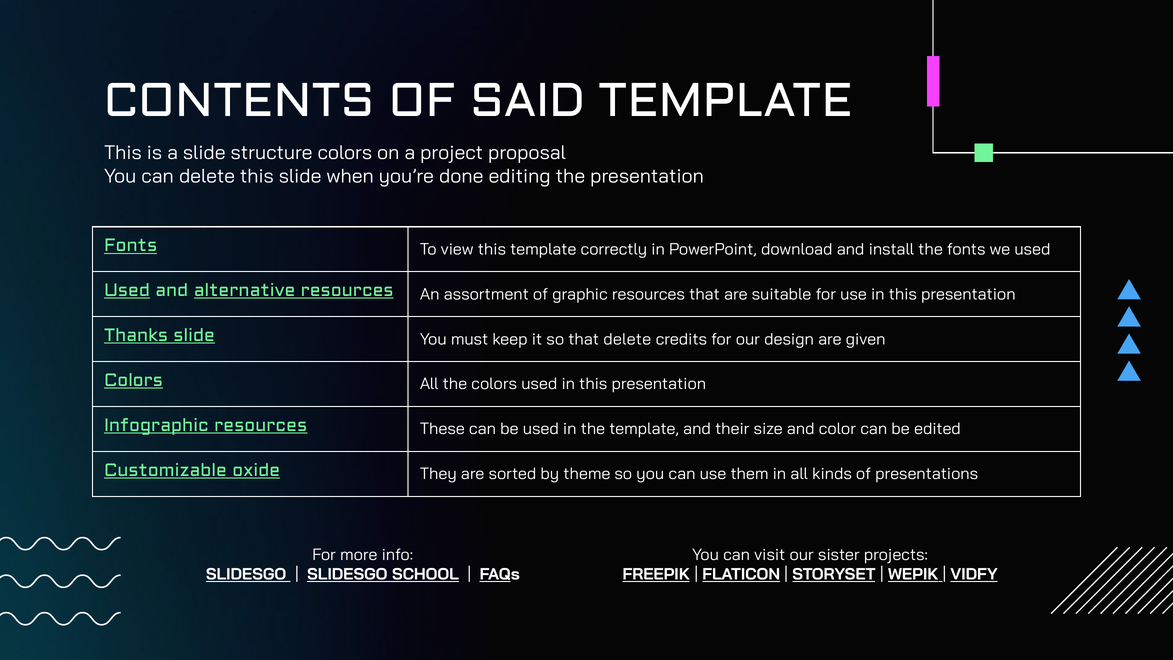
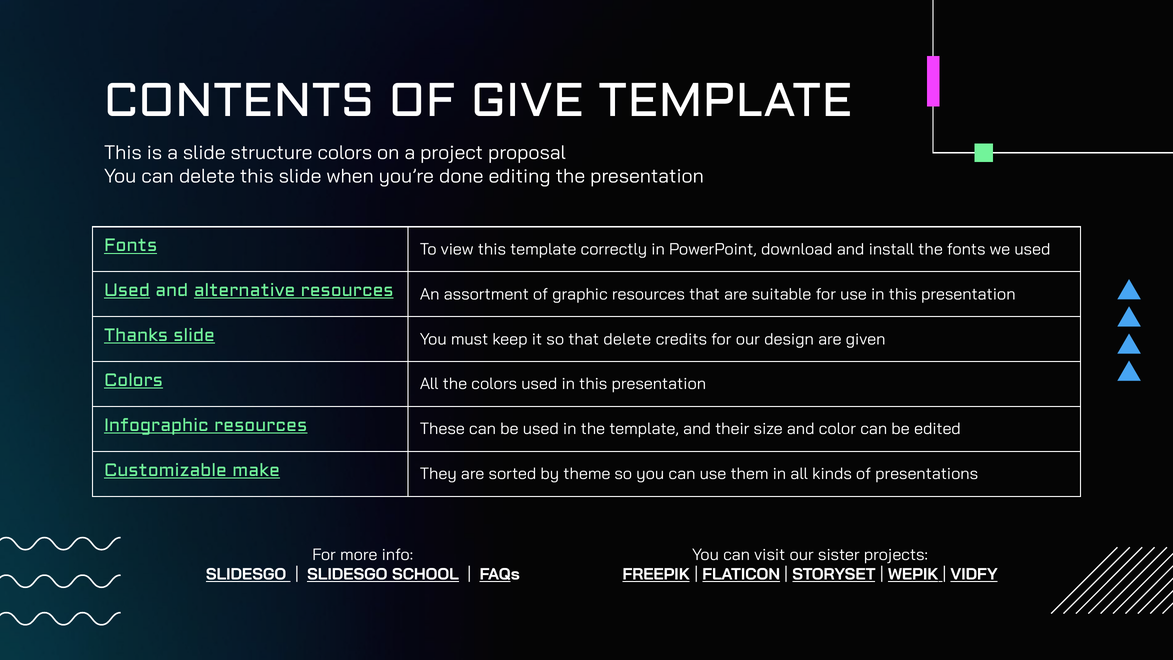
SAID: SAID -> GIVE (527, 101)
oxide: oxide -> make (256, 470)
